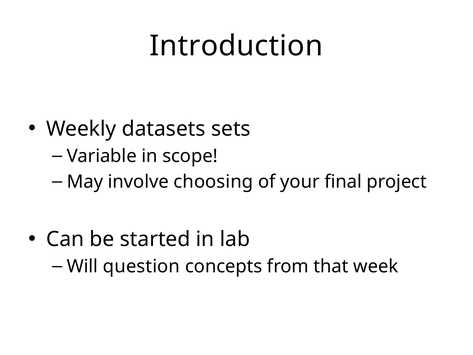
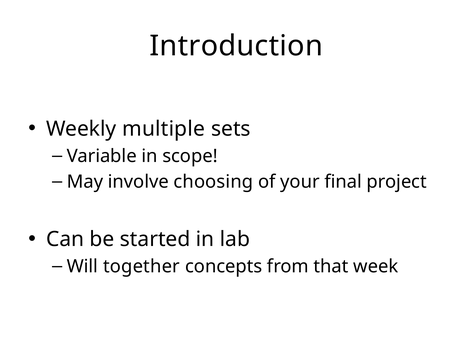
datasets: datasets -> multiple (164, 129)
question: question -> together (141, 266)
